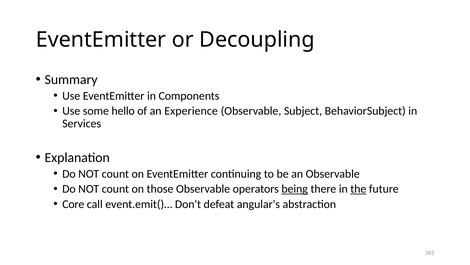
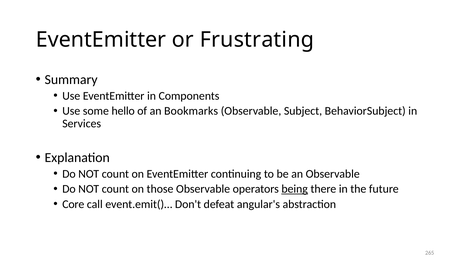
Decoupling: Decoupling -> Frustrating (257, 39)
Experience: Experience -> Bookmarks (191, 111)
the underline: present -> none (358, 189)
